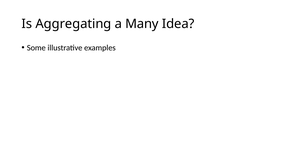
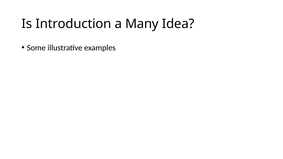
Aggregating: Aggregating -> Introduction (73, 24)
